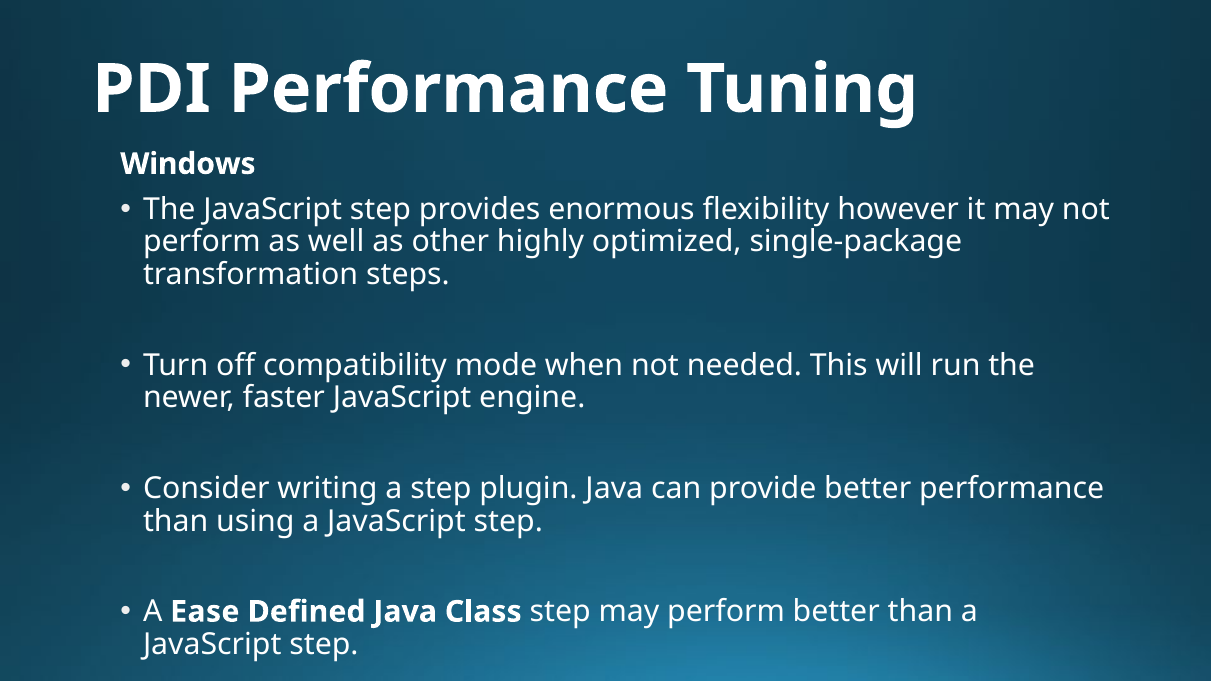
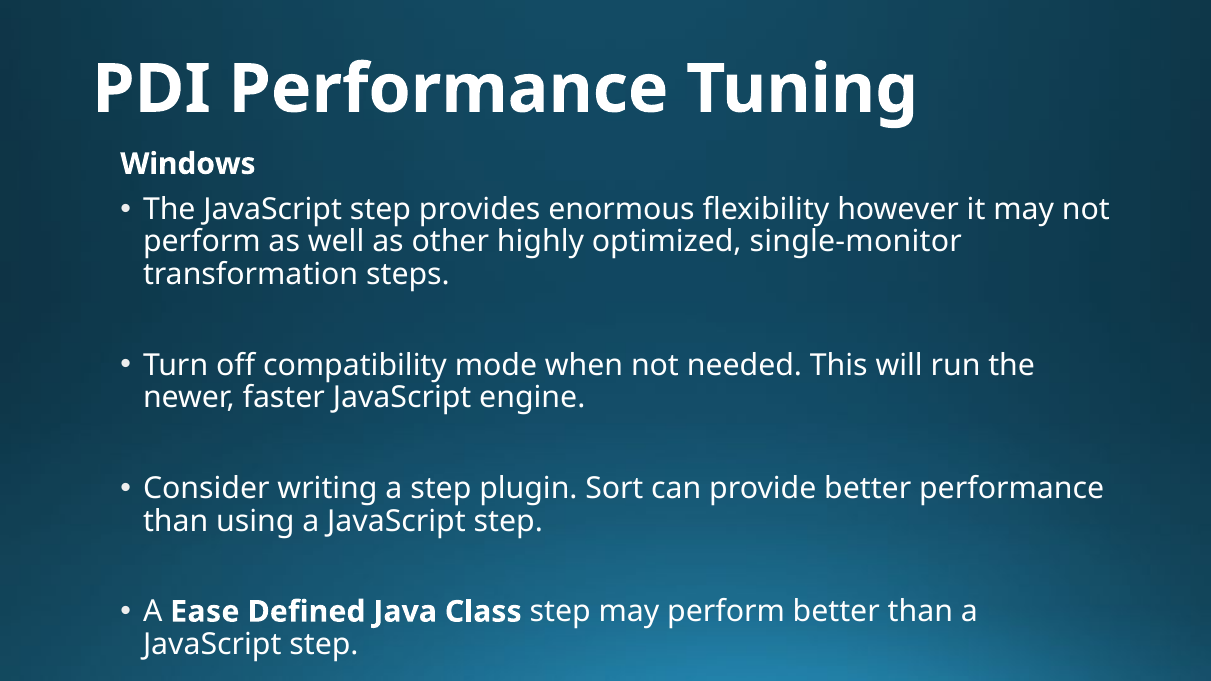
single-package: single-package -> single-monitor (856, 242)
plugin Java: Java -> Sort (614, 489)
